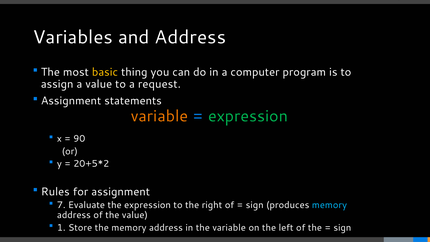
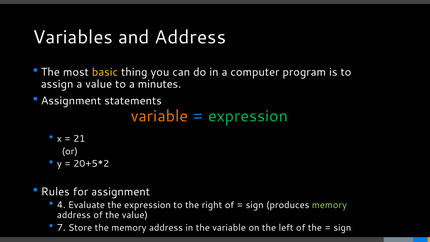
request: request -> minutes (159, 84)
90: 90 -> 21 (79, 139)
7: 7 -> 4 (61, 205)
memory colour: light blue -> light green (329, 205)
1: 1 -> 7 (61, 227)
